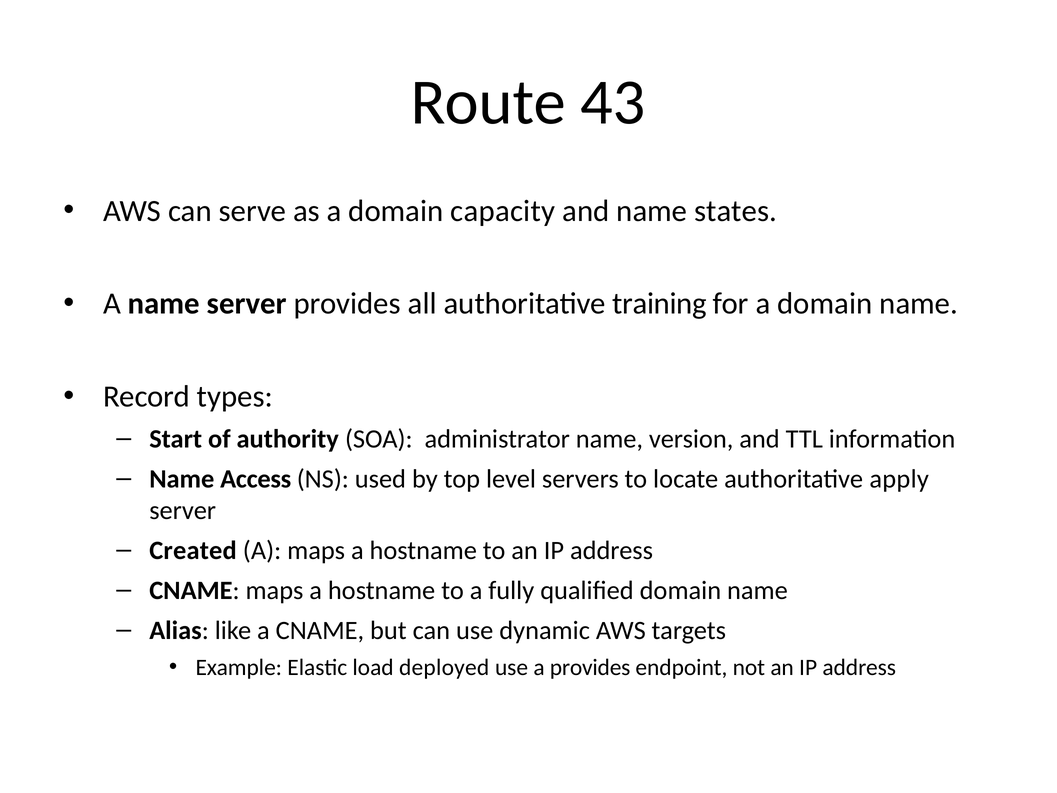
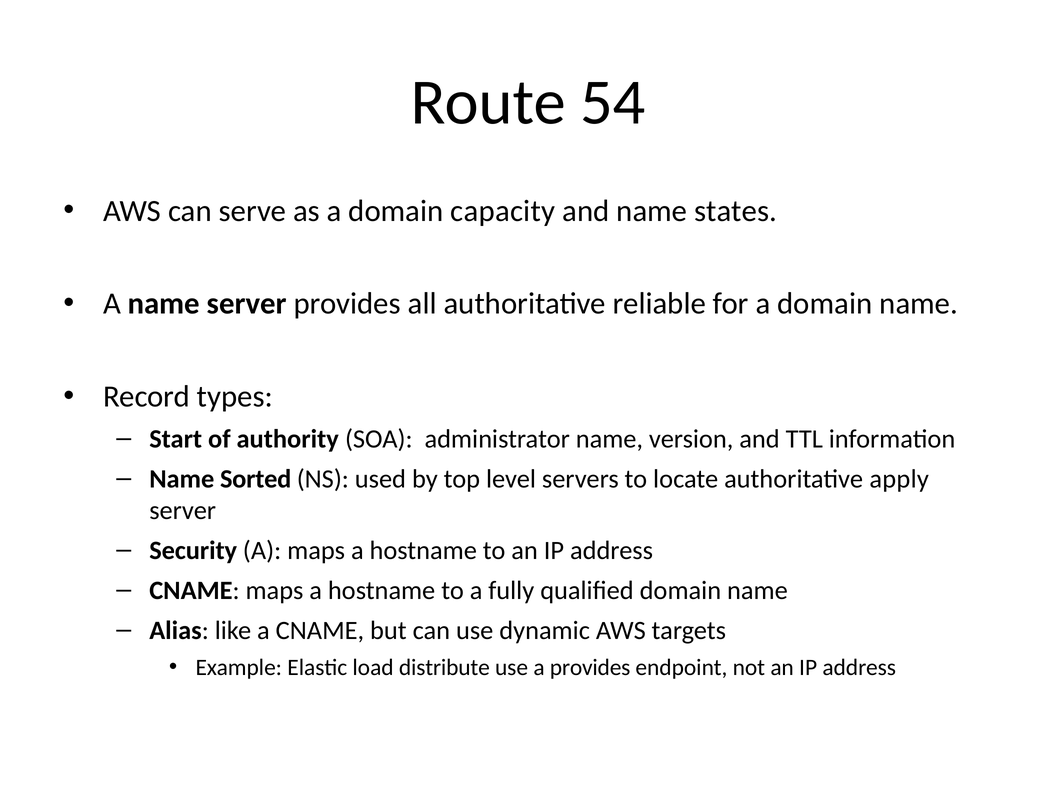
43: 43 -> 54 (613, 102)
training: training -> reliable (659, 304)
Access: Access -> Sorted (256, 479)
Created: Created -> Security (193, 550)
deployed: deployed -> distribute (444, 667)
